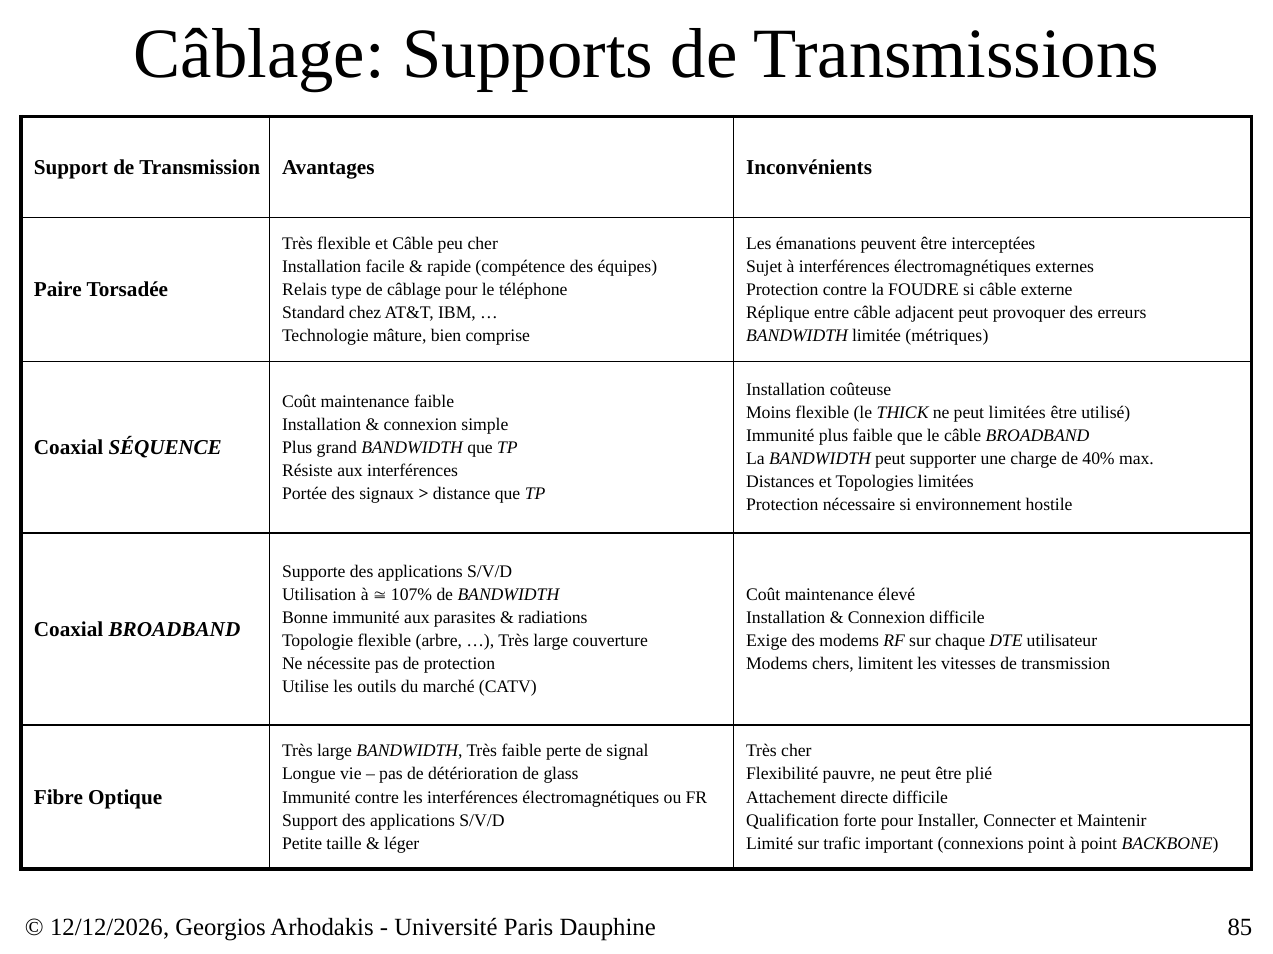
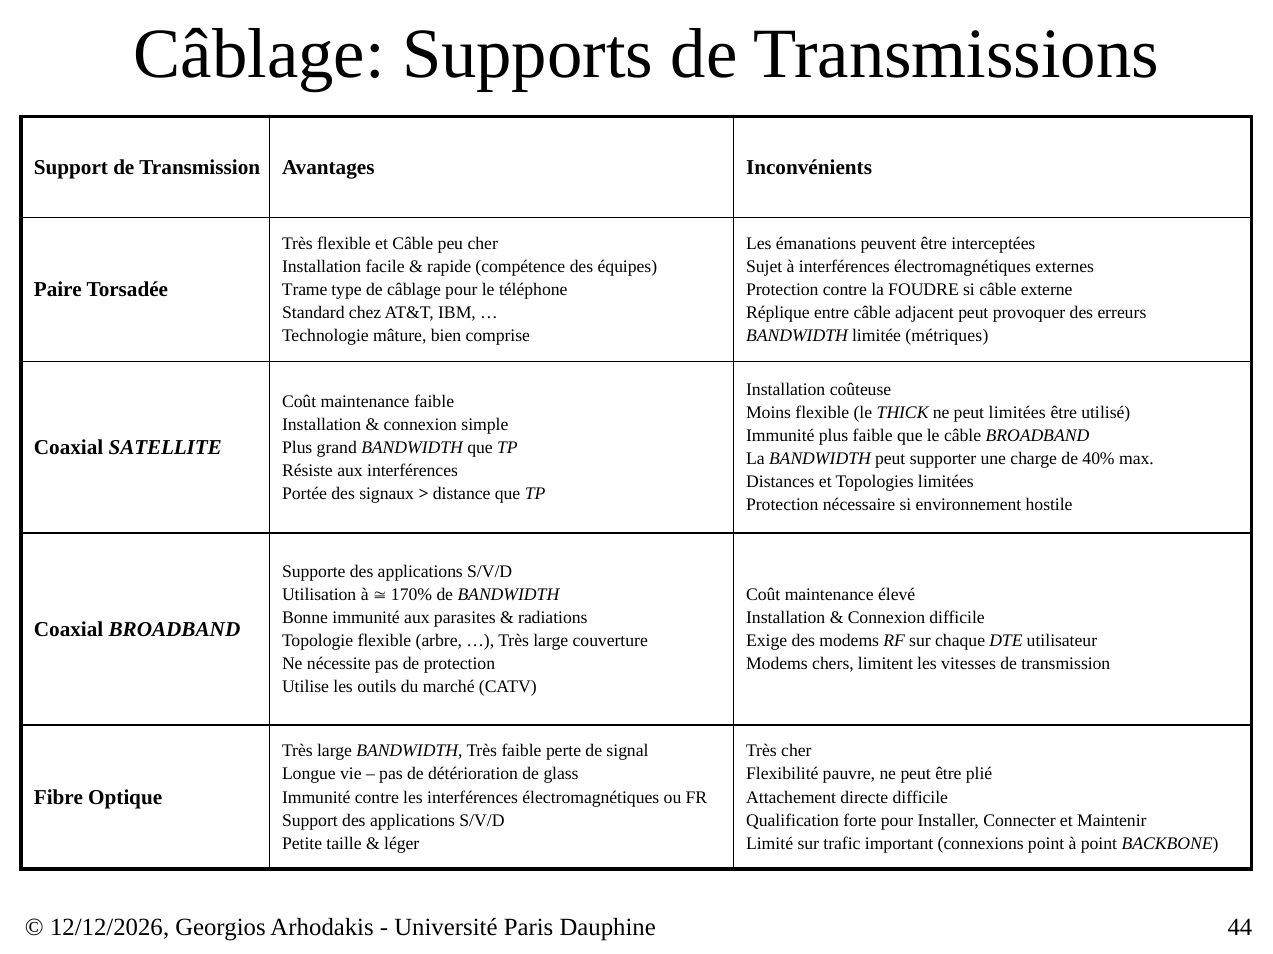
Relais: Relais -> Trame (305, 290)
SÉQUENCE: SÉQUENCE -> SATELLITE (165, 448)
107%: 107% -> 170% (412, 595)
85: 85 -> 44 (1240, 928)
